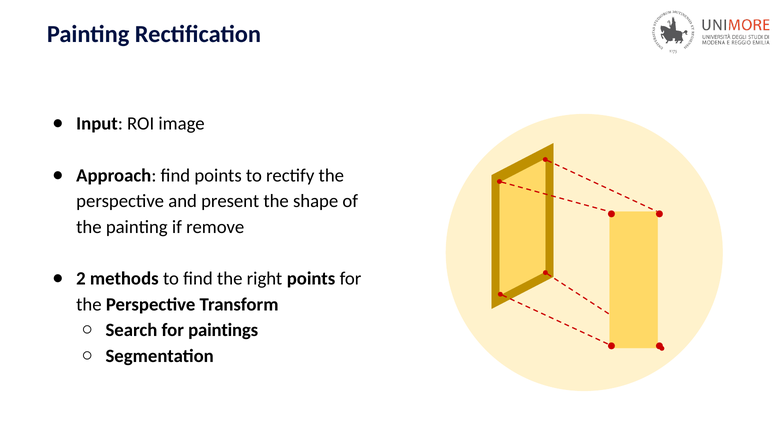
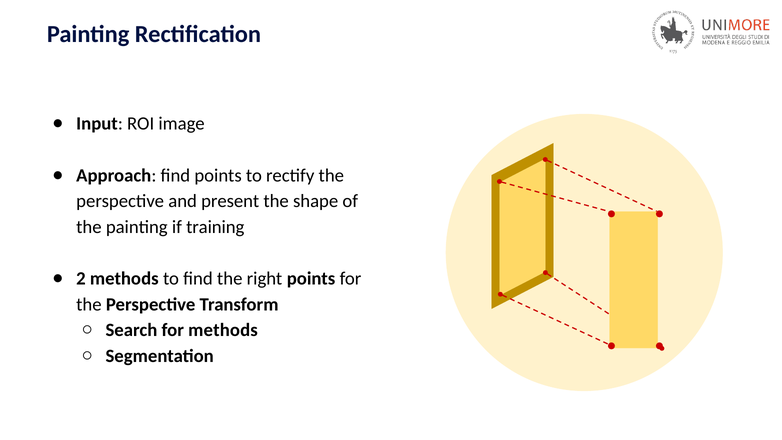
remove: remove -> training (215, 227)
for paintings: paintings -> methods (223, 330)
